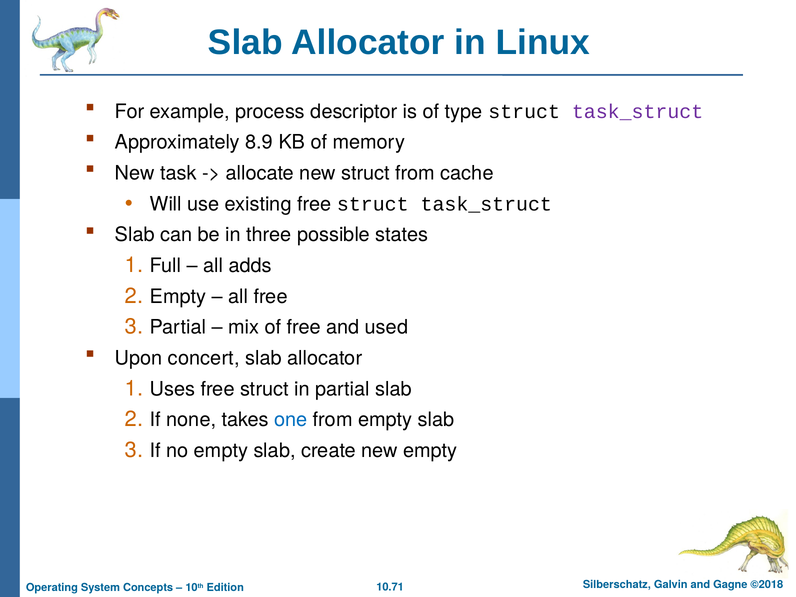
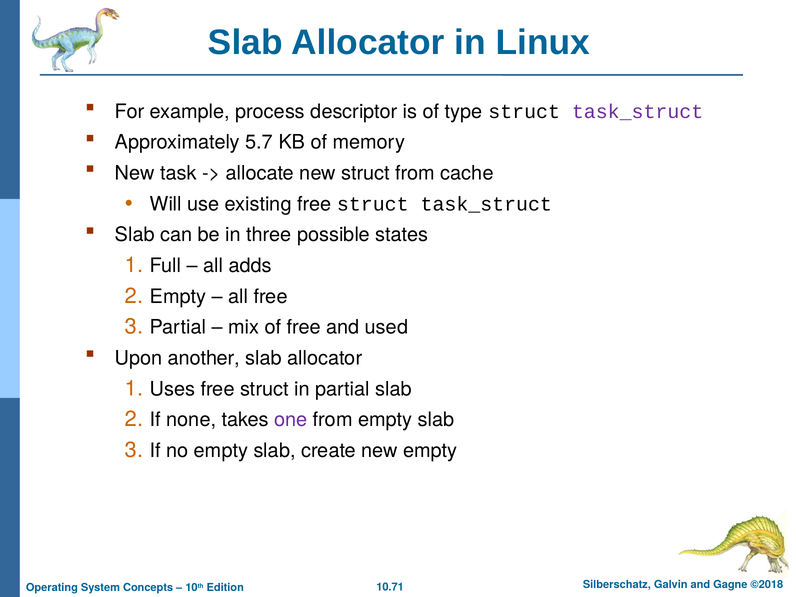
8.9: 8.9 -> 5.7 (259, 142)
concert: concert -> another (204, 358)
one colour: blue -> purple (291, 420)
